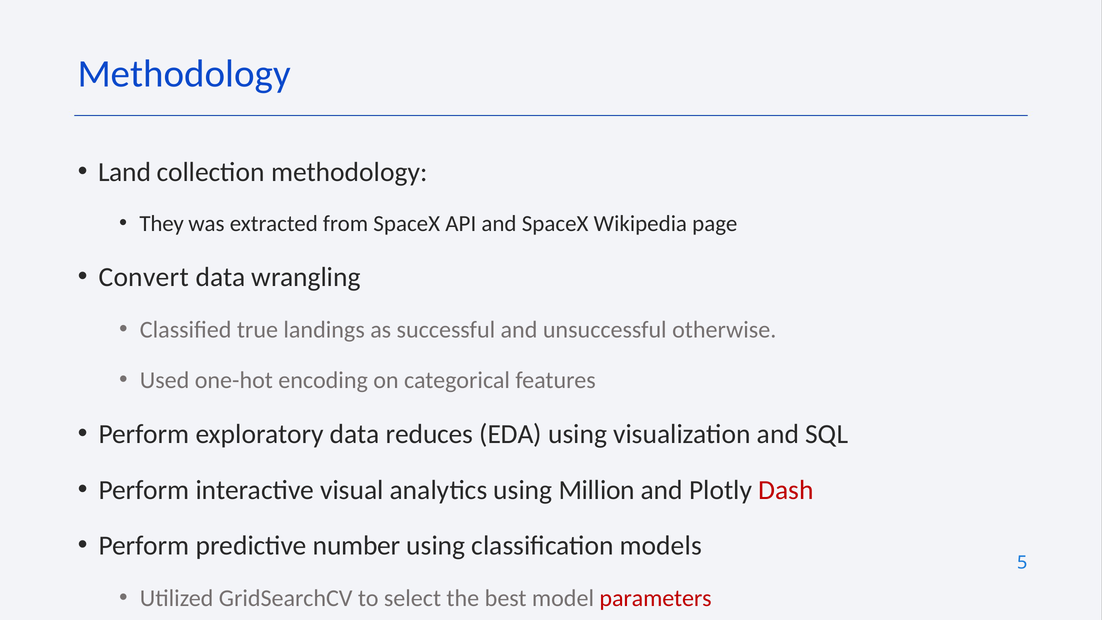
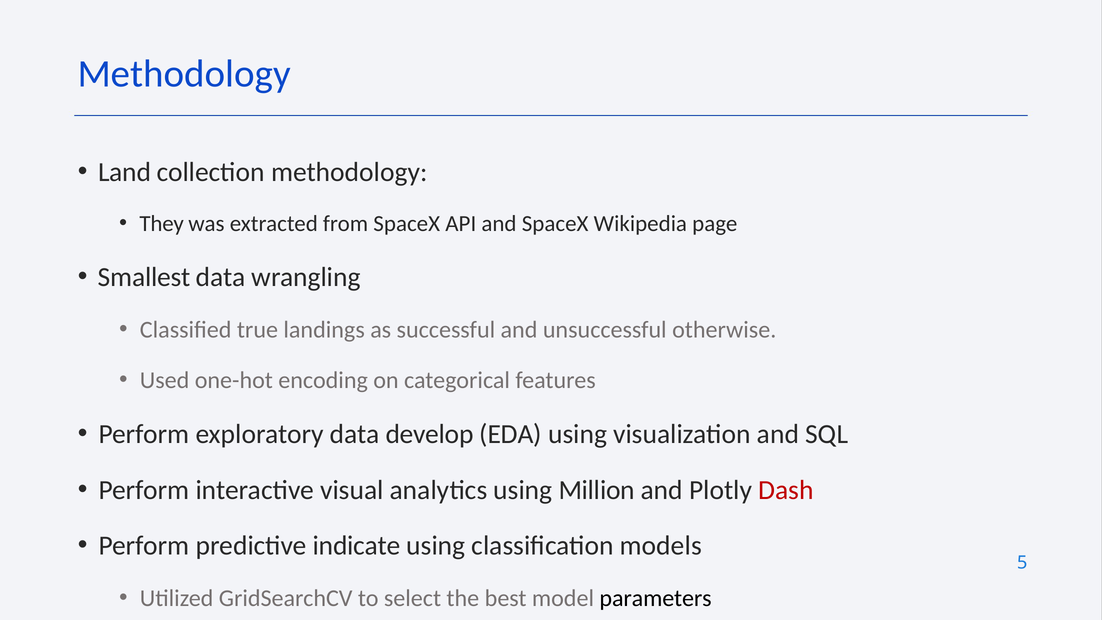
Convert: Convert -> Smallest (144, 277)
reduces: reduces -> develop (430, 434)
number: number -> indicate (357, 546)
parameters colour: red -> black (656, 598)
